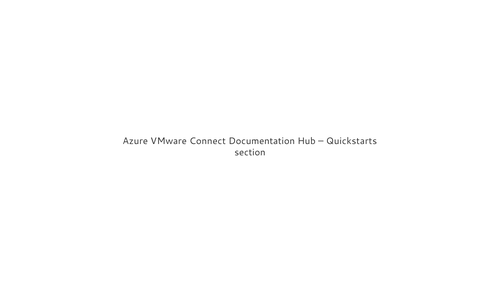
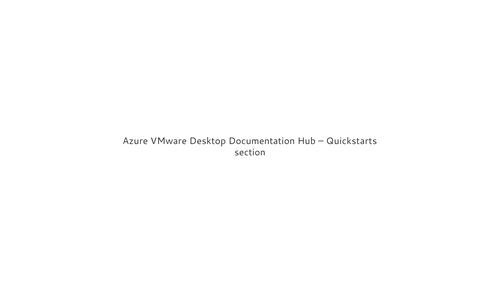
Connect: Connect -> Desktop (208, 141)
